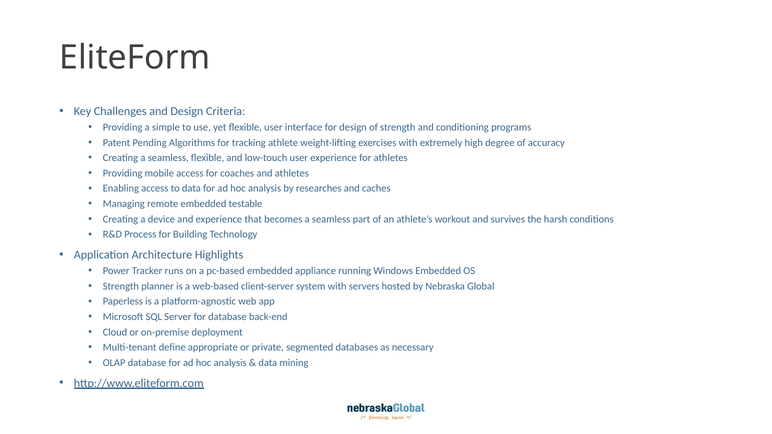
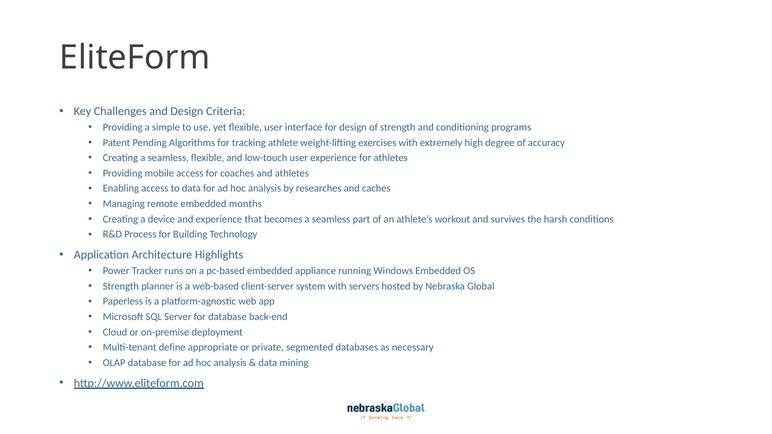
testable: testable -> months (245, 204)
